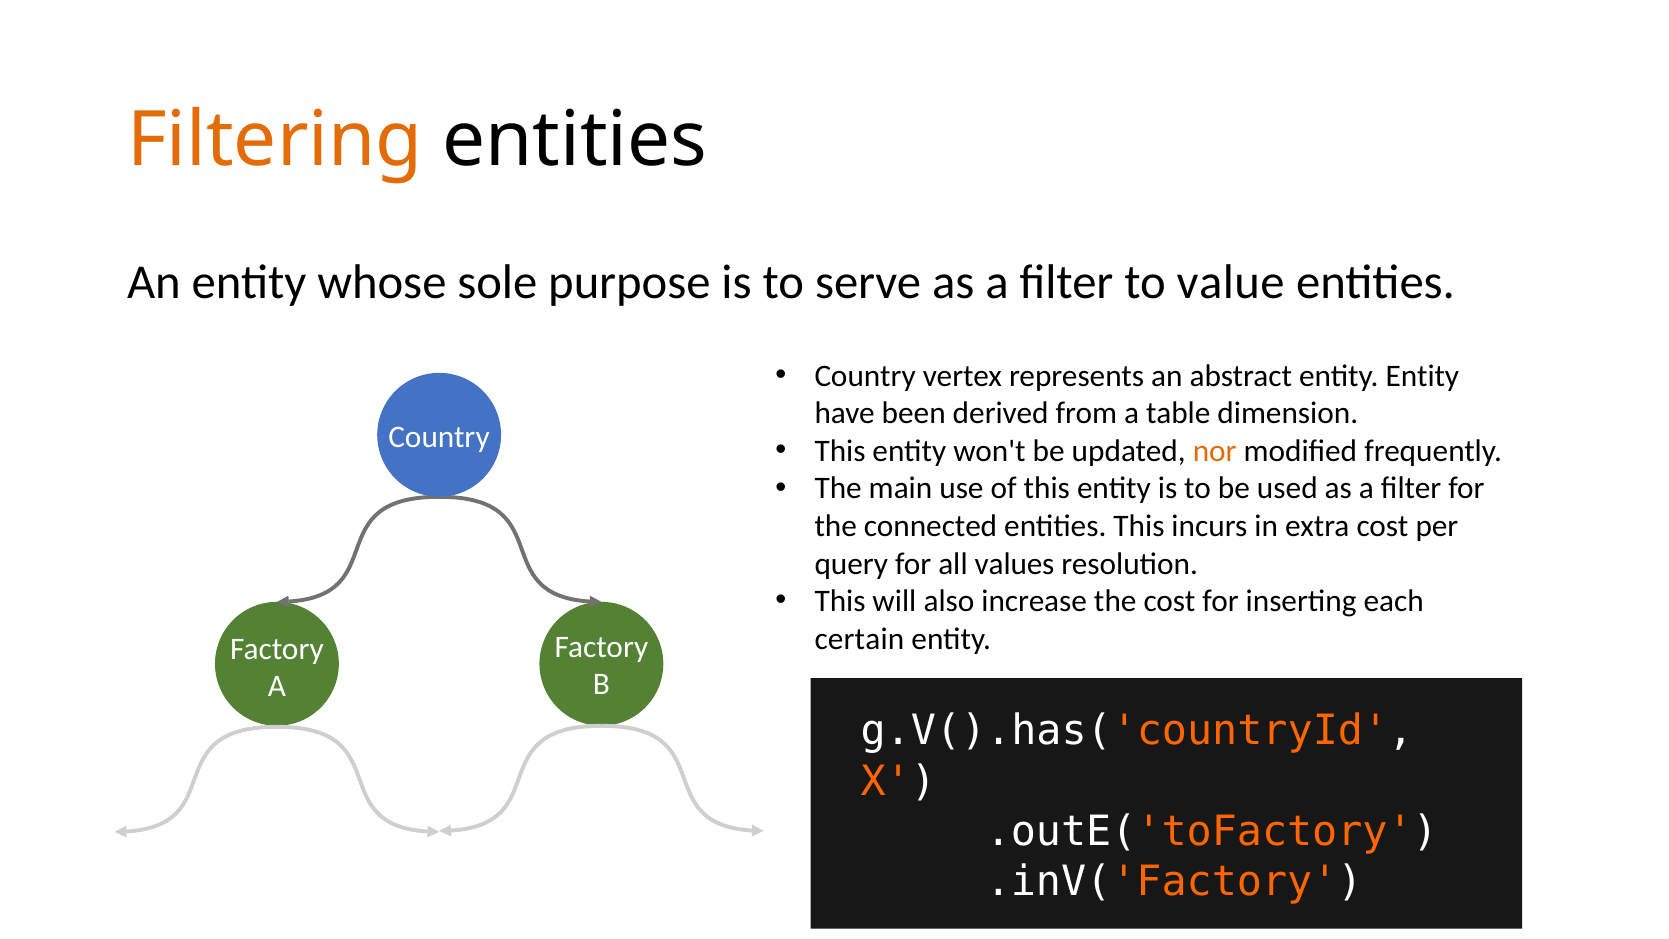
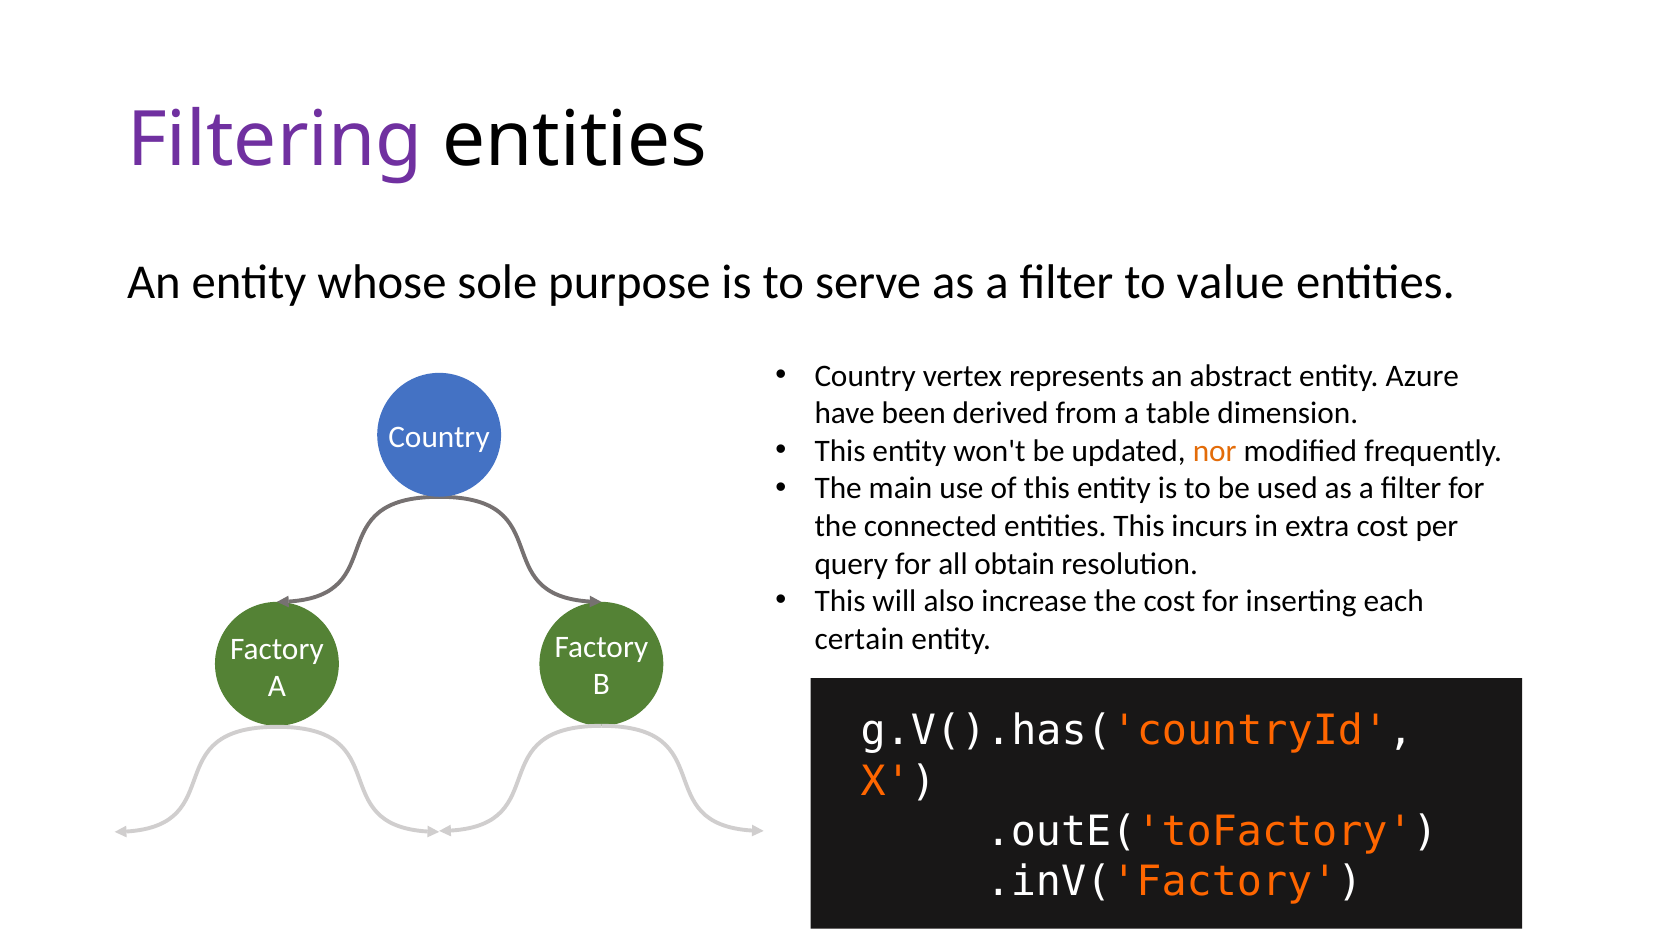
Filtering colour: orange -> purple (275, 140)
entity Entity: Entity -> Azure (1422, 376)
values: values -> obtain (1015, 564)
